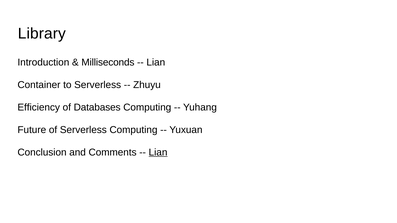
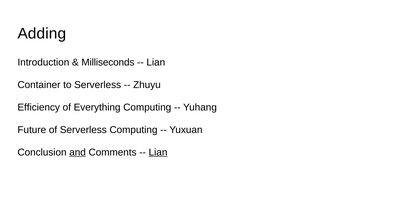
Library: Library -> Adding (42, 34)
Databases: Databases -> Everything (97, 107)
and underline: none -> present (78, 152)
